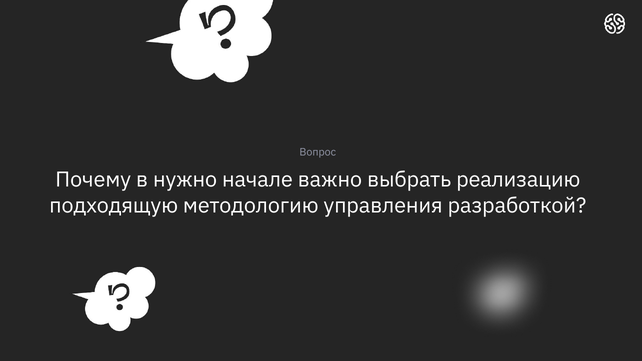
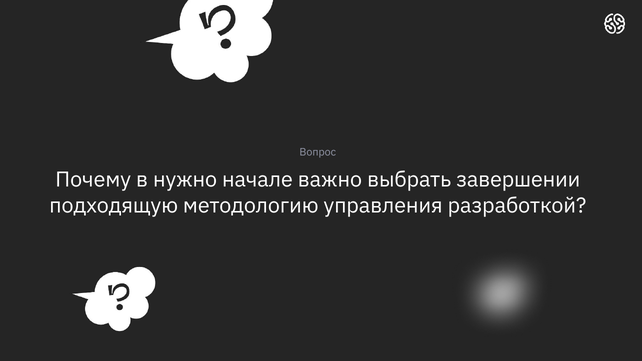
реализацию: реализацию -> завершении (518, 180)
